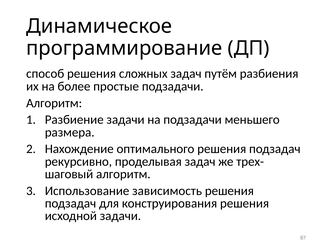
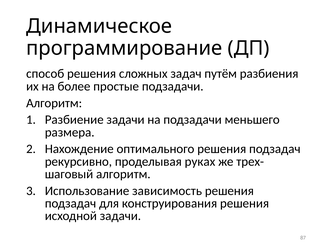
проделывая задач: задач -> руках (200, 162)
